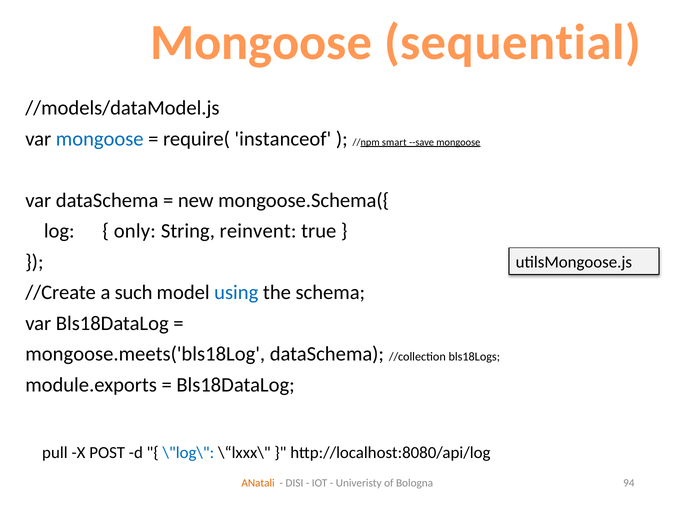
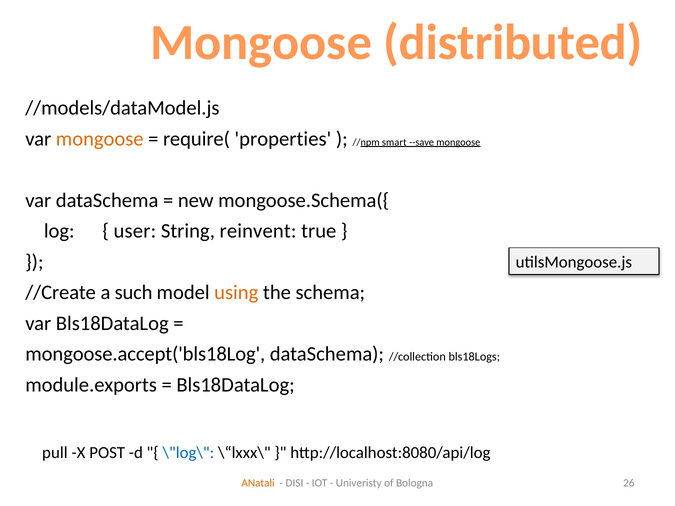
sequential: sequential -> distributed (513, 43)
mongoose colour: blue -> orange (100, 139)
instanceof: instanceof -> properties (283, 139)
only: only -> user (135, 231)
using colour: blue -> orange (236, 293)
mongoose.meets('bls18Log: mongoose.meets('bls18Log -> mongoose.accept('bls18Log (145, 354)
94: 94 -> 26 (629, 483)
